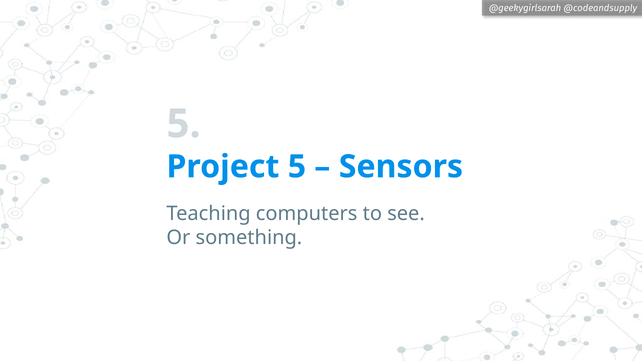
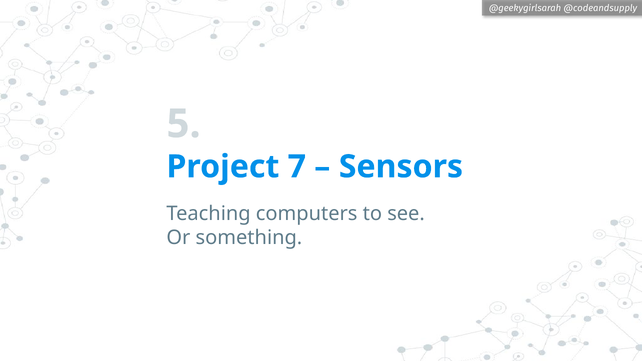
Project 5: 5 -> 7 (297, 167)
